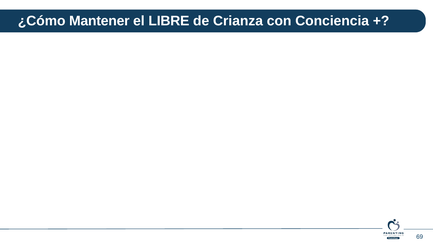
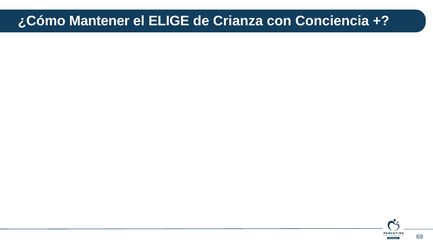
LIBRE: LIBRE -> ELIGE (169, 21)
